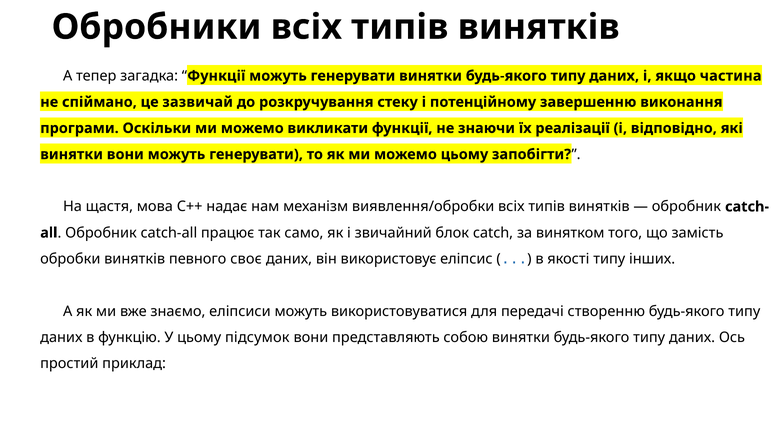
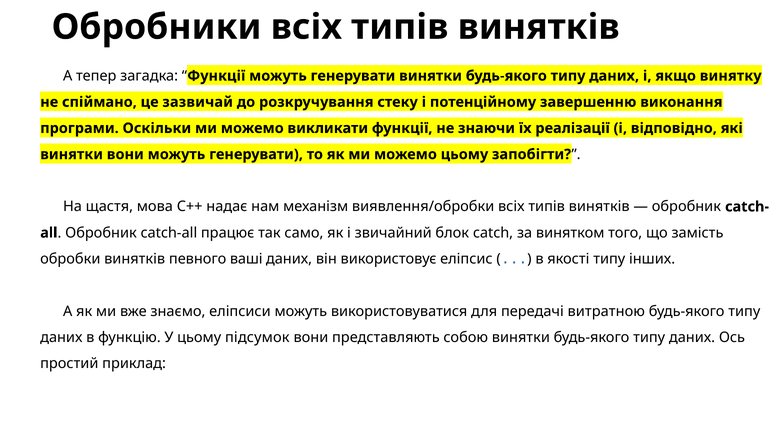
частина: частина -> винятку (731, 76)
своє: своє -> ваші (246, 259)
створенню: створенню -> витратною (606, 312)
